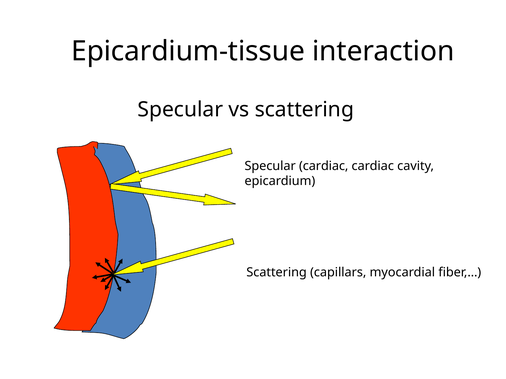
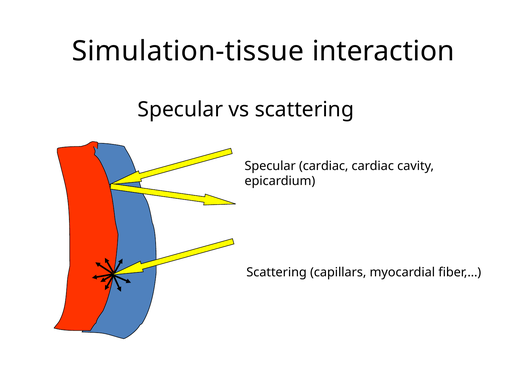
Epicardium-tissue: Epicardium-tissue -> Simulation-tissue (188, 51)
